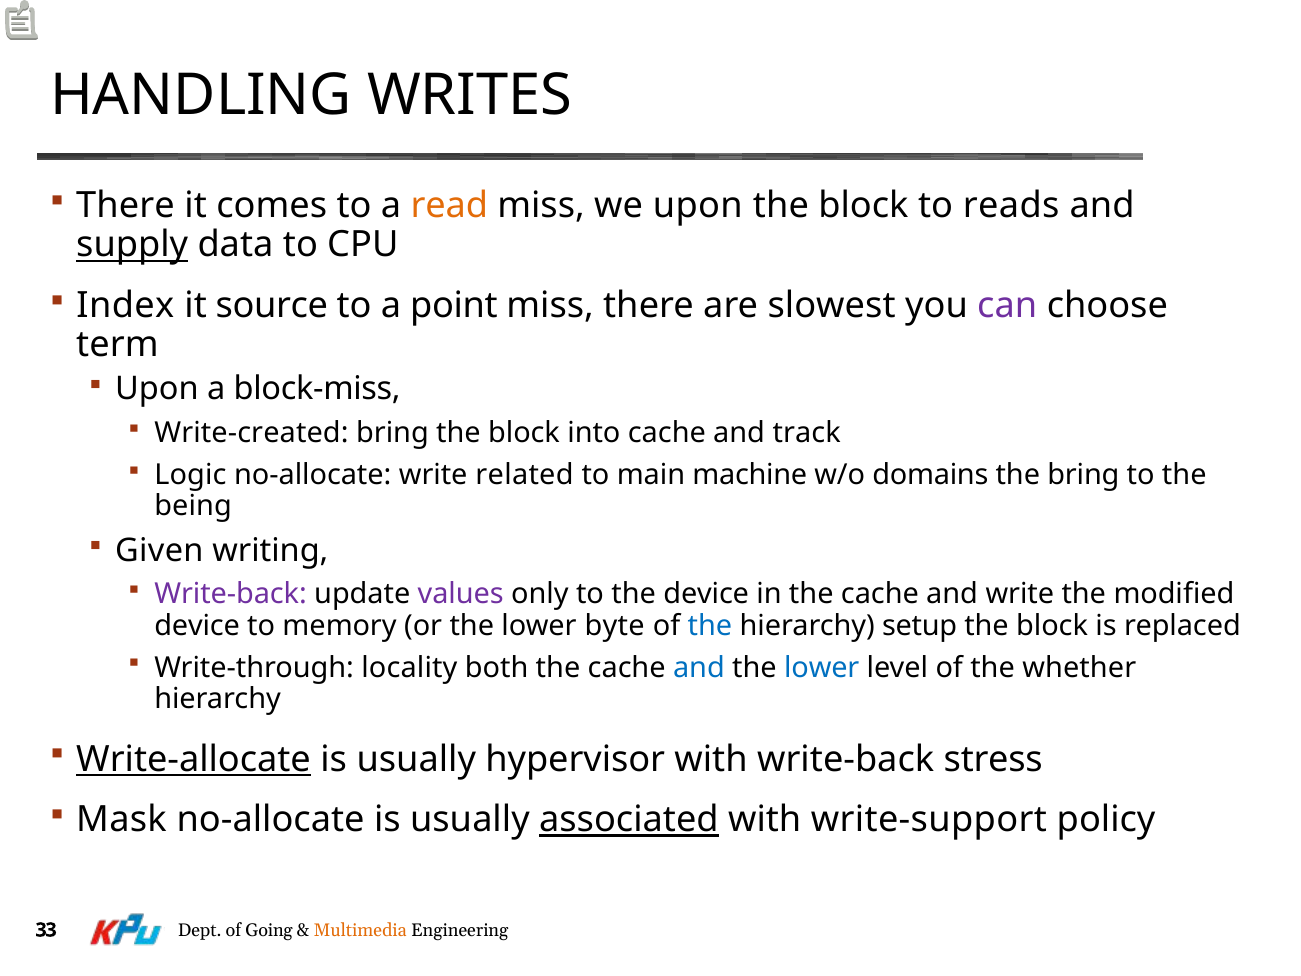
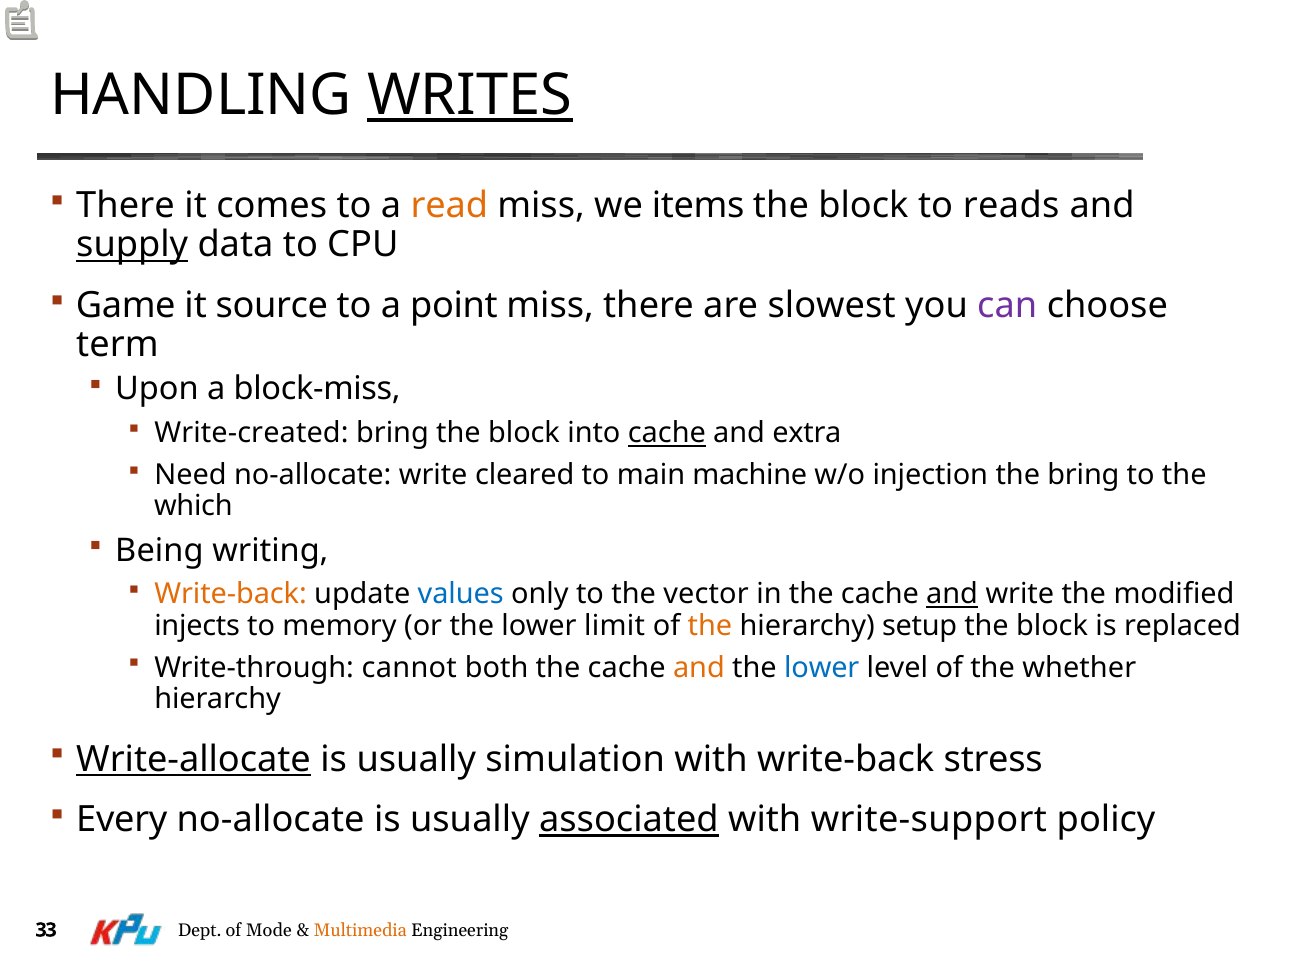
WRITES underline: none -> present (470, 95)
we upon: upon -> items (698, 206)
Index: Index -> Game (126, 306)
cache underline: none -> present (667, 433)
track: track -> extra (807, 433)
Logic: Logic -> Need (190, 475)
related: related -> cleared (525, 475)
domains: domains -> injection (930, 475)
being: being -> which (193, 506)
Given: Given -> Being (159, 550)
Write-back colour: purple -> orange (231, 594)
values colour: purple -> blue (461, 594)
the device: device -> vector (706, 594)
and underline: none -> present (952, 594)
device: device -> injects (197, 625)
byte: byte -> limit (615, 625)
the colour: blue -> orange (710, 625)
locality: locality -> cannot (409, 667)
and colour: blue -> orange (699, 667)
hypervisor: hypervisor -> simulation (575, 759)
Mask: Mask -> Every (122, 820)
Going: Going -> Mode (269, 931)
